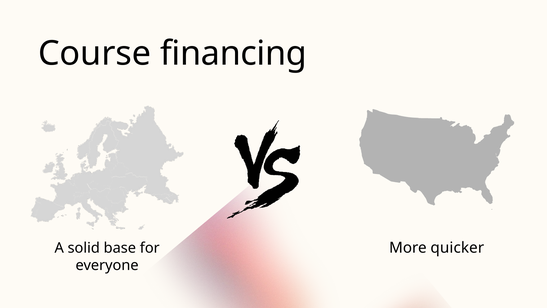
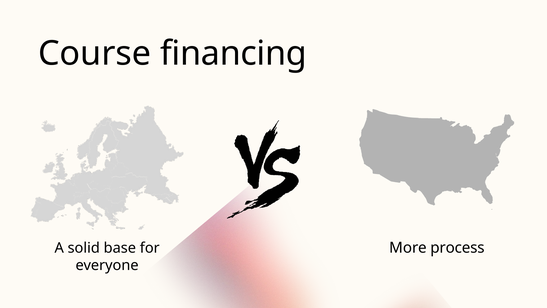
quicker: quicker -> process (457, 247)
